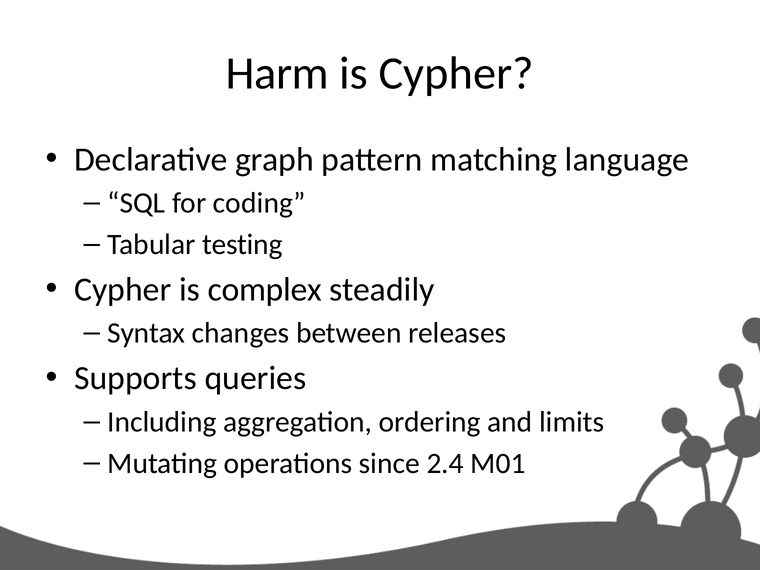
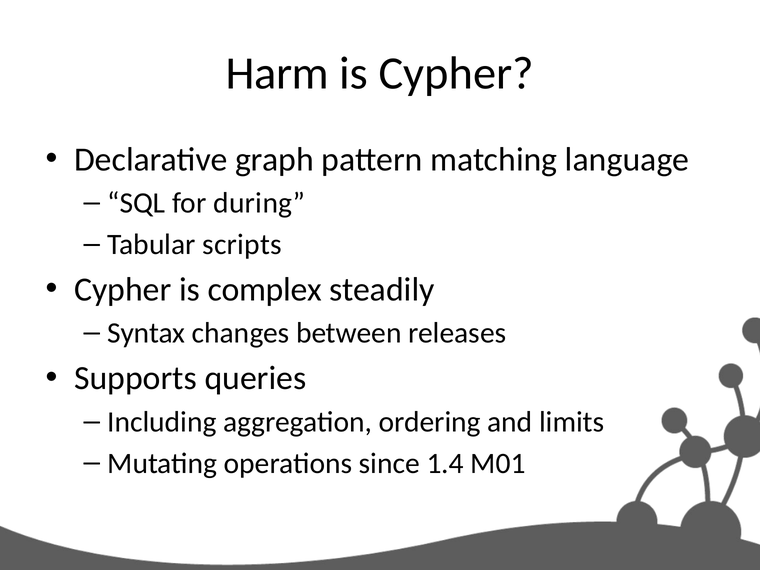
coding: coding -> during (259, 203)
testing: testing -> scripts (242, 244)
2.4: 2.4 -> 1.4 (445, 463)
